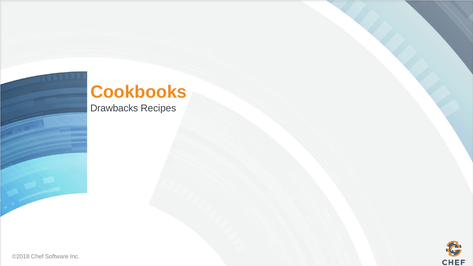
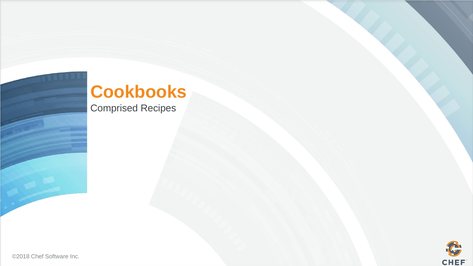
Drawbacks: Drawbacks -> Comprised (114, 108)
